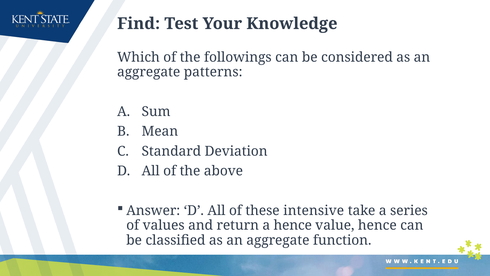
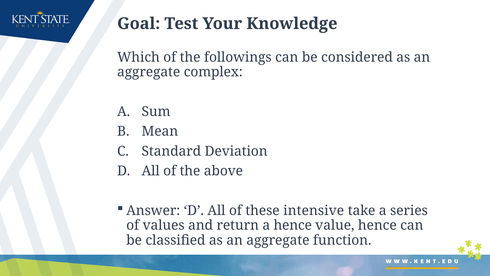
Find: Find -> Goal (139, 24)
patterns: patterns -> complex (213, 72)
